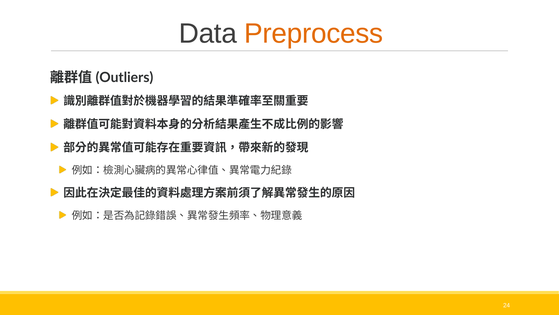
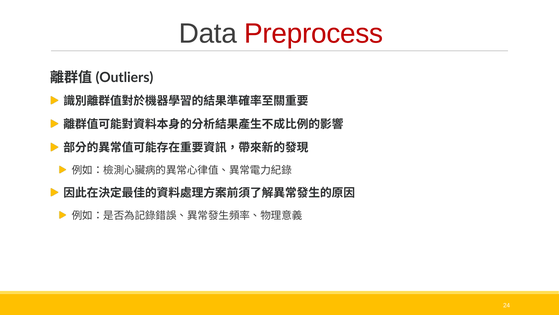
Preprocess colour: orange -> red (314, 34)
